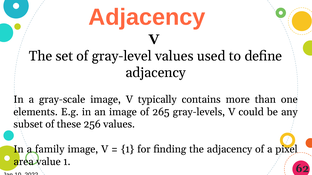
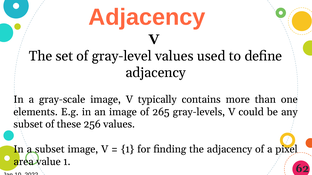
a family: family -> subset (50, 150)
